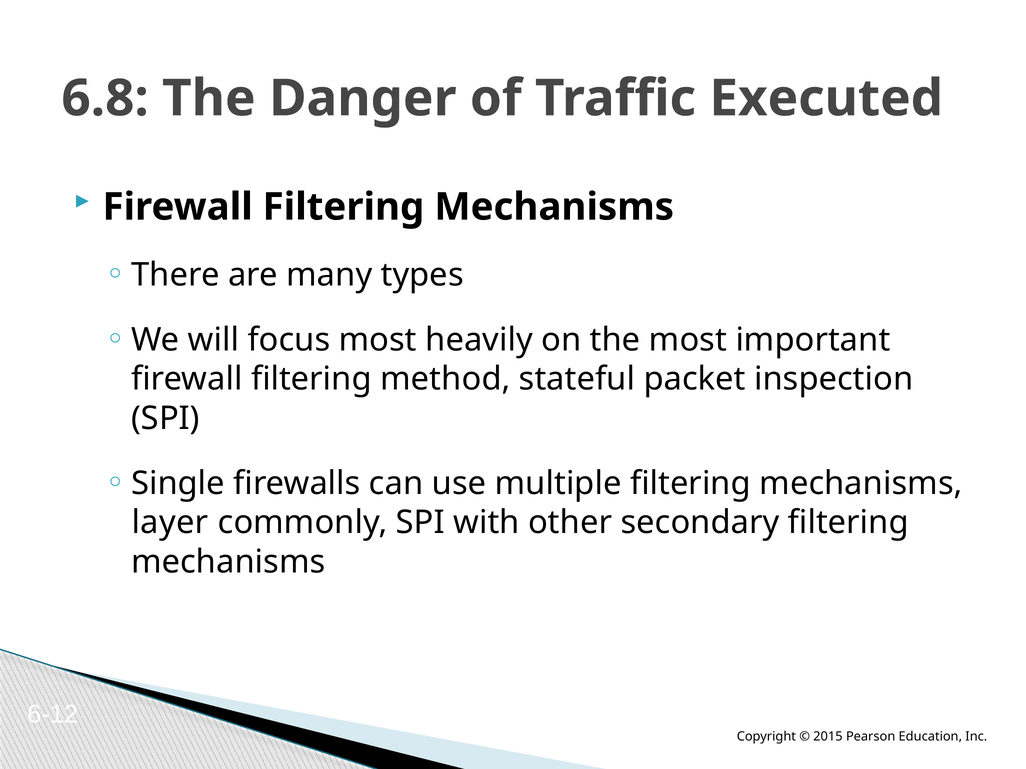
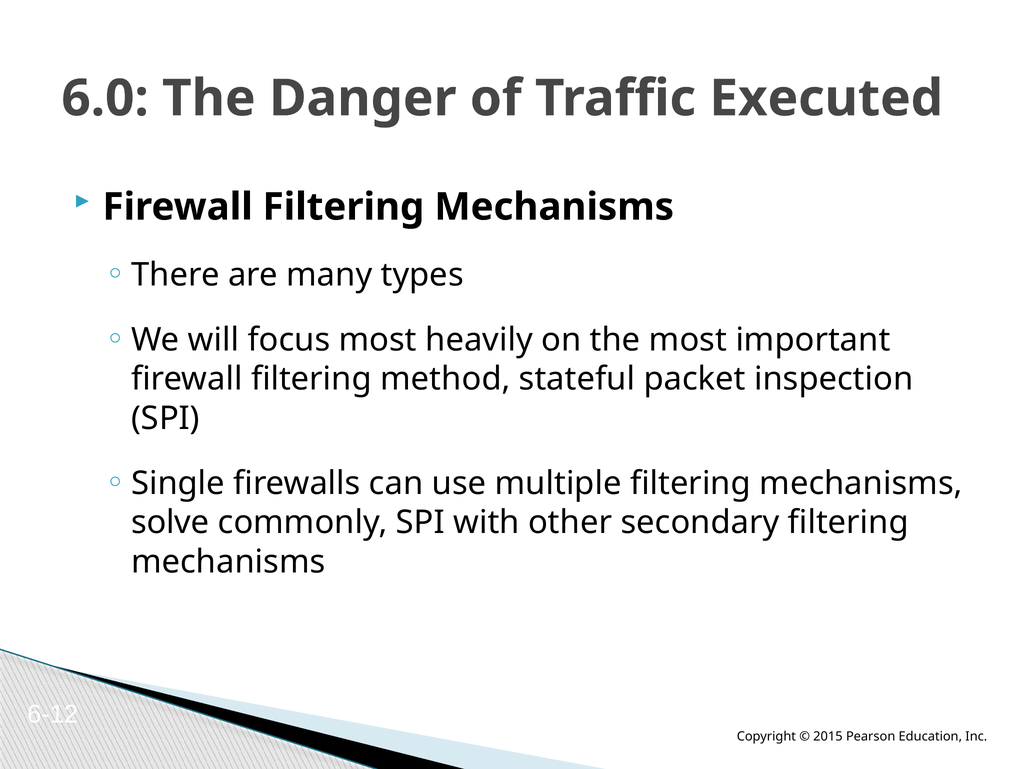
6.8: 6.8 -> 6.0 (105, 99)
layer: layer -> solve (170, 523)
